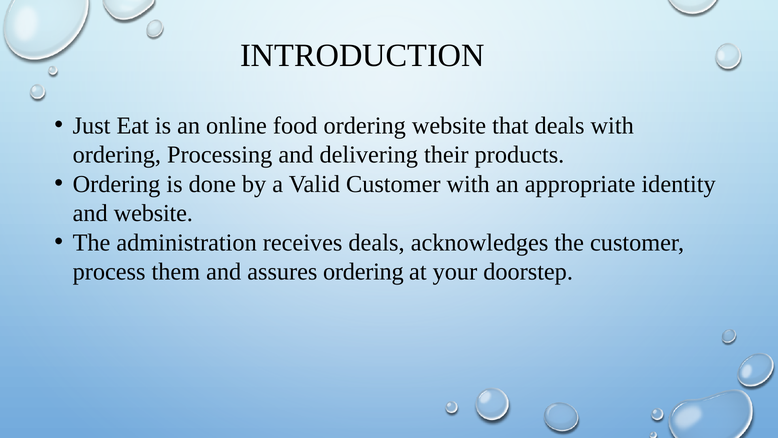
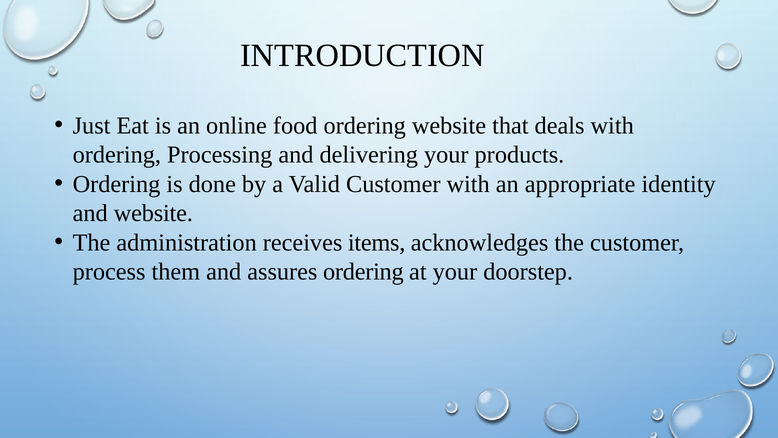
delivering their: their -> your (446, 155)
receives deals: deals -> items (377, 242)
